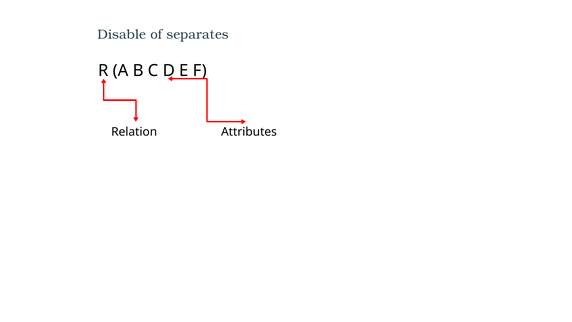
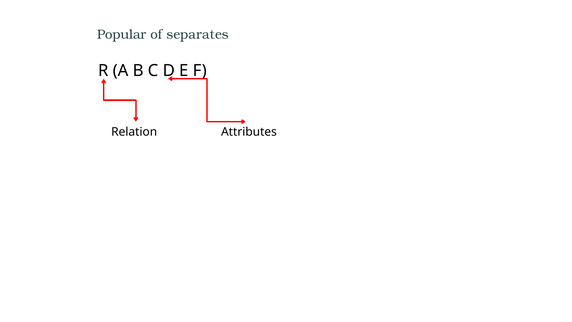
Disable: Disable -> Popular (122, 34)
